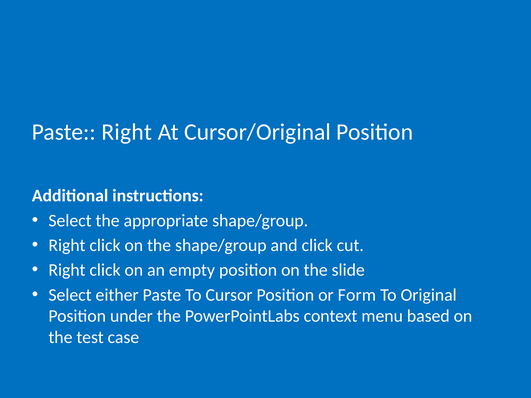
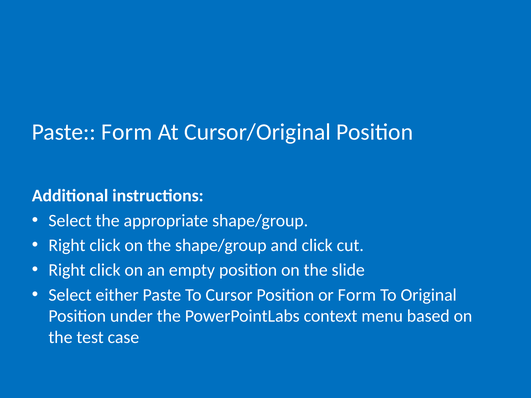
Paste Right: Right -> Form (127, 132)
